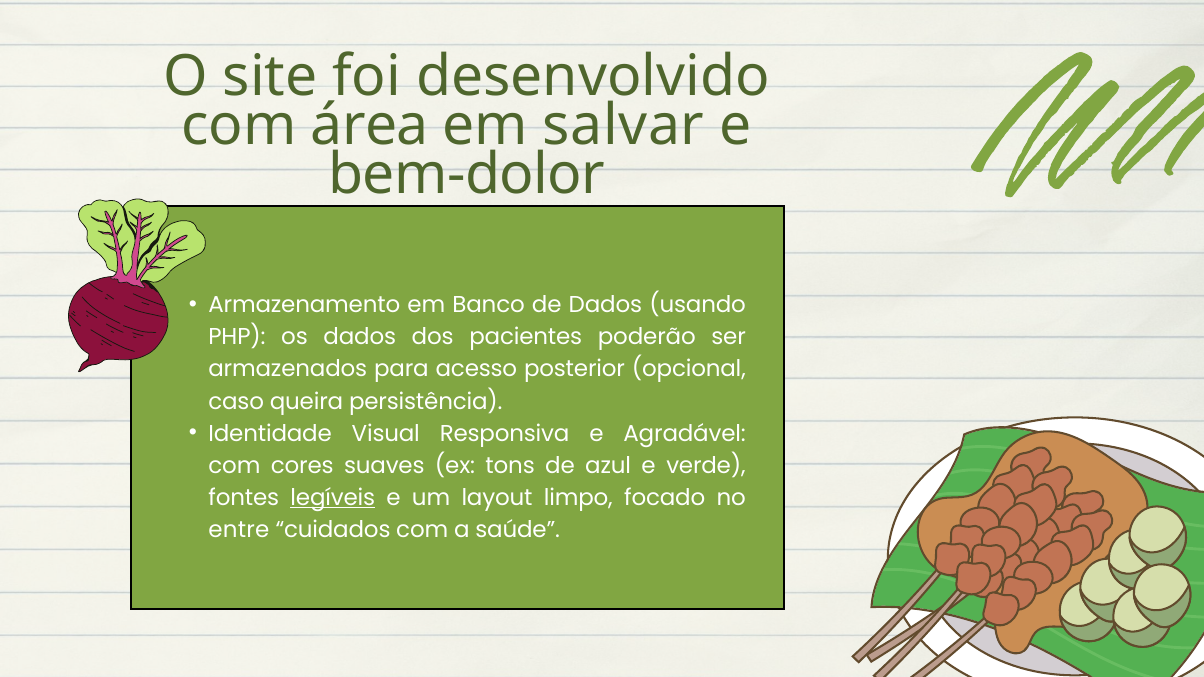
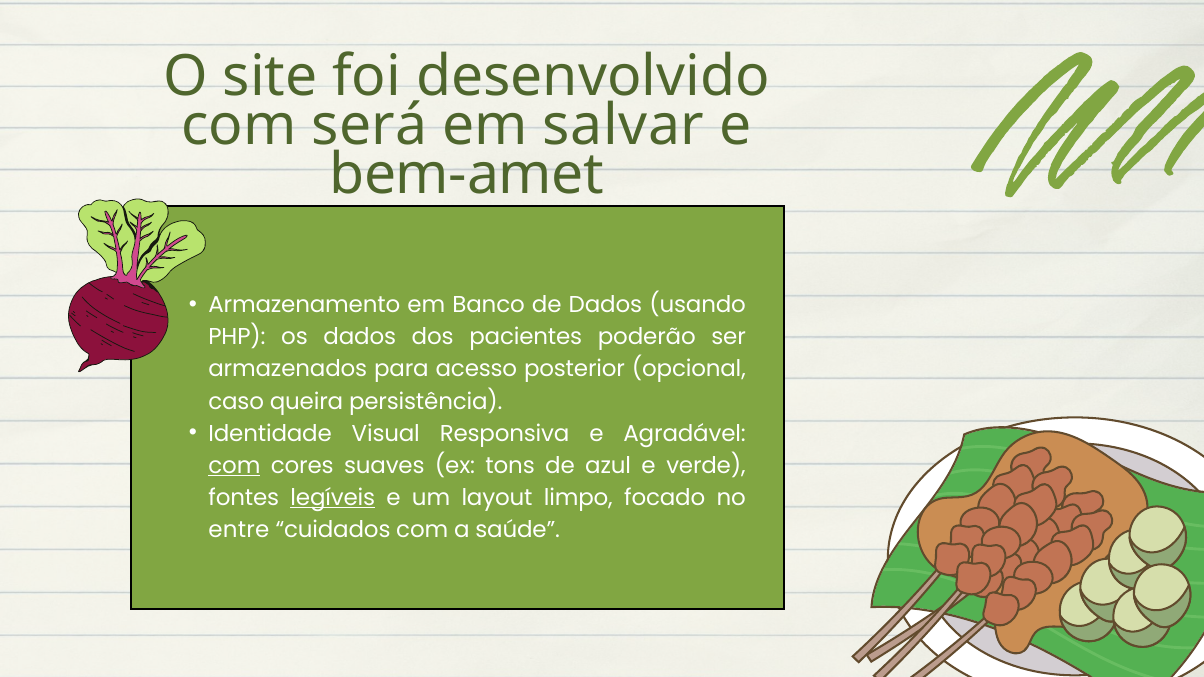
área: área -> será (369, 125)
bem-dolor: bem-dolor -> bem-amet (467, 174)
com underline: none -> present (234, 466)
